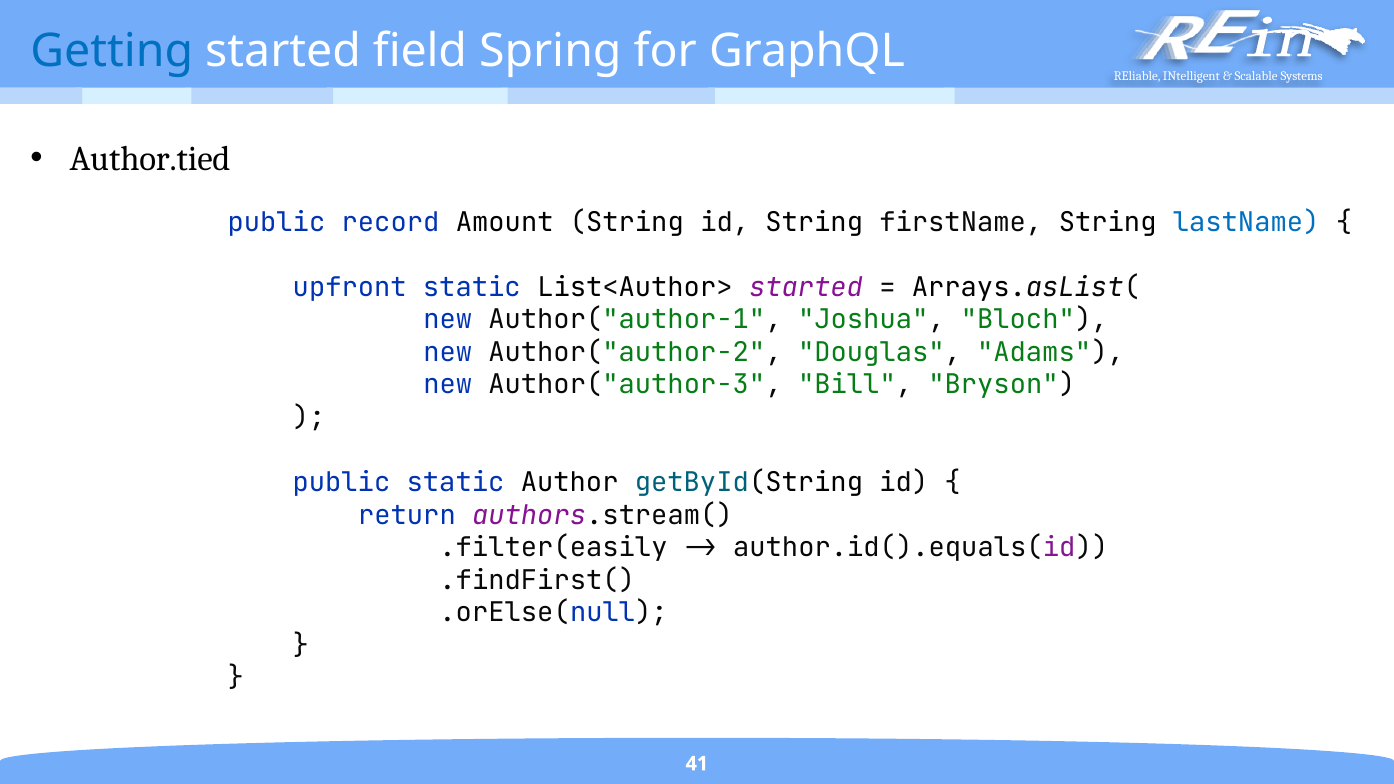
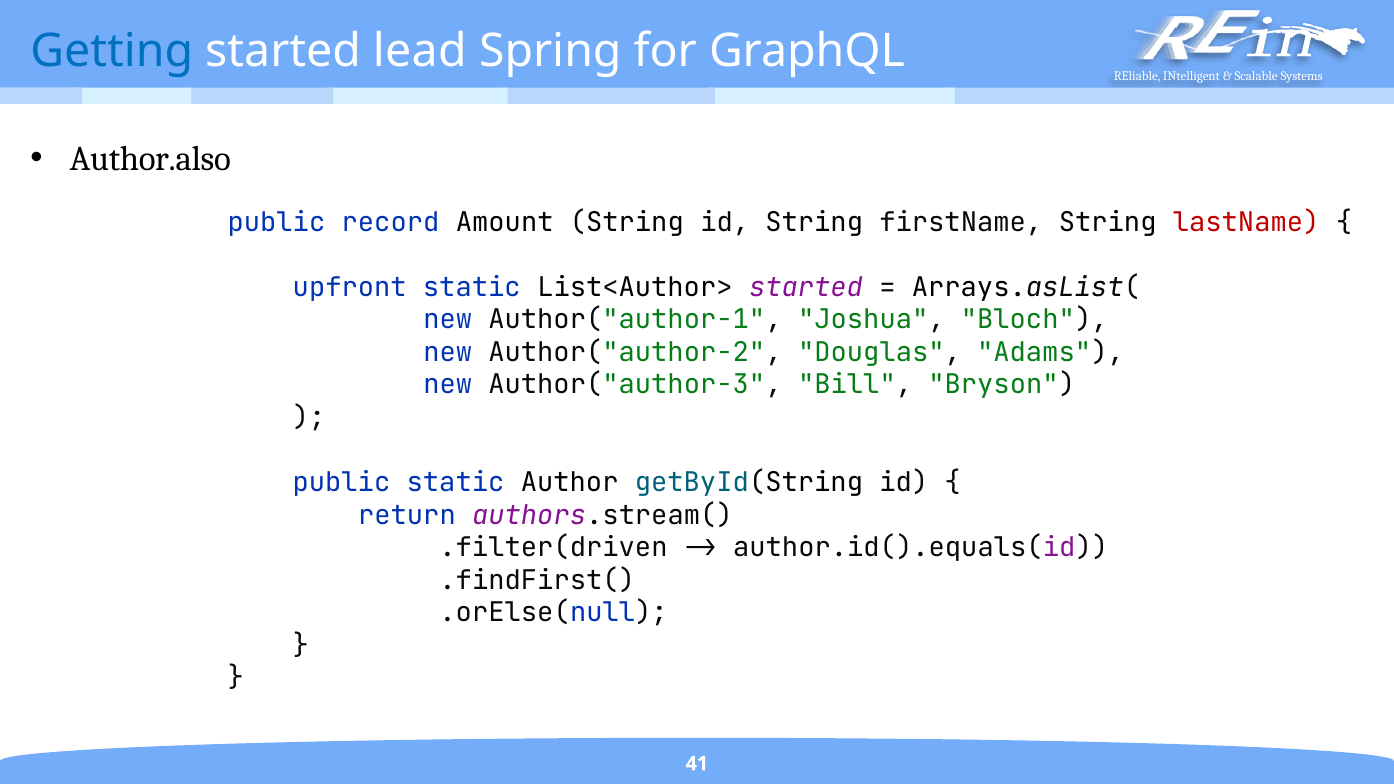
field: field -> lead (420, 51)
Author.tied: Author.tied -> Author.also (150, 159)
lastName colour: blue -> red (1246, 222)
.filter(easily: .filter(easily -> .filter(driven (553, 548)
